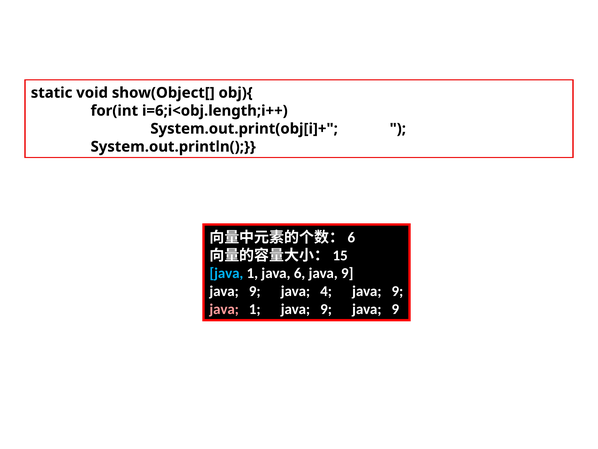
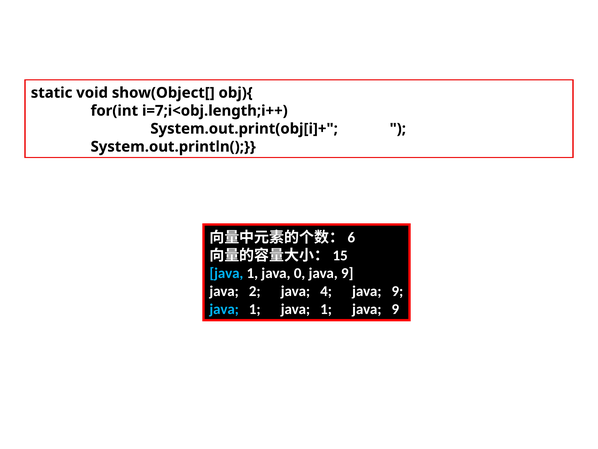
i=6;i<obj.length;i++: i=6;i<obj.length;i++ -> i=7;i<obj.length;i++ (215, 111)
6: 6 -> 0 (300, 273)
9: 9 -> 2 (255, 291)
java colour: pink -> light blue (224, 309)
1 java 9: 9 -> 1 (326, 309)
